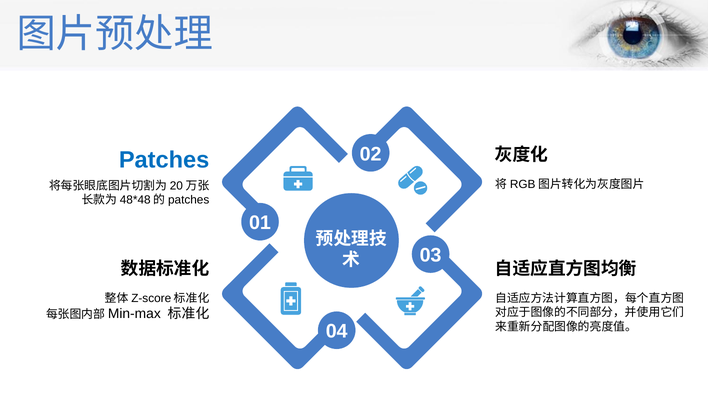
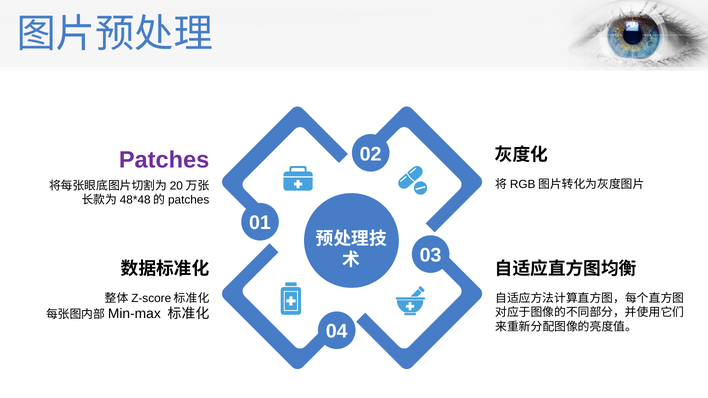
Patches colour: blue -> purple (164, 160)
